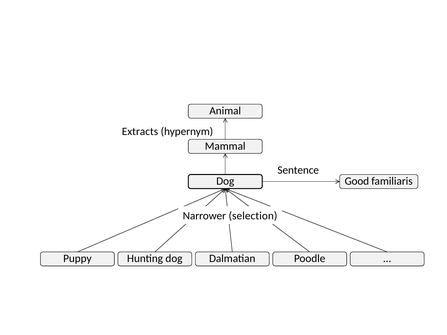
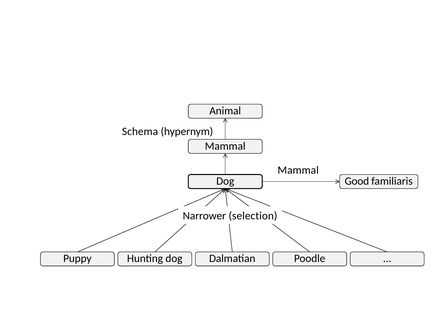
Extracts: Extracts -> Schema (140, 132)
Sentence: Sentence -> Mammal (298, 170)
